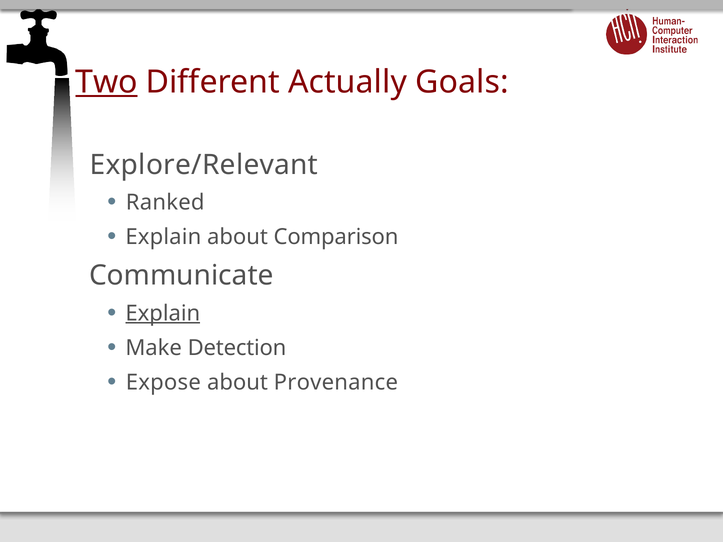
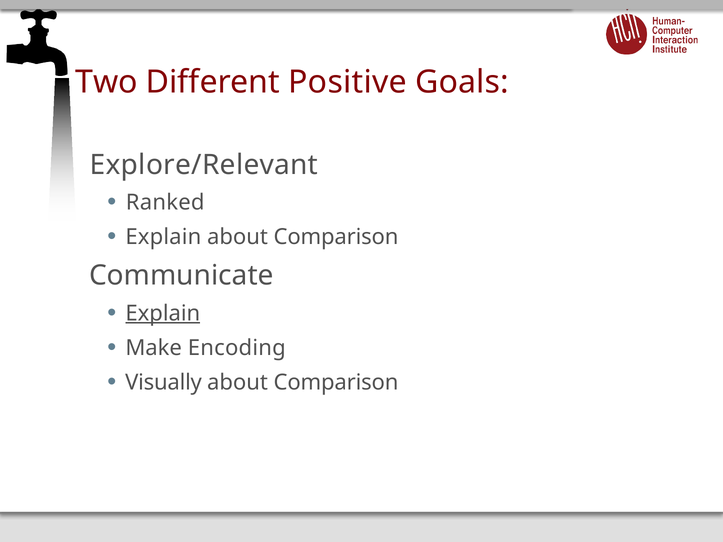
Two underline: present -> none (106, 82)
Actually: Actually -> Positive (348, 82)
Detection: Detection -> Encoding (237, 348)
Expose: Expose -> Visually (164, 383)
Provenance: Provenance -> Comparison (336, 383)
